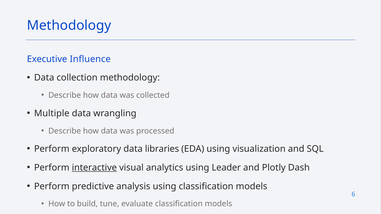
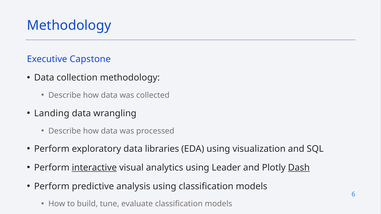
Influence: Influence -> Capstone (90, 59)
Multiple: Multiple -> Landing (52, 113)
Dash underline: none -> present (299, 168)
